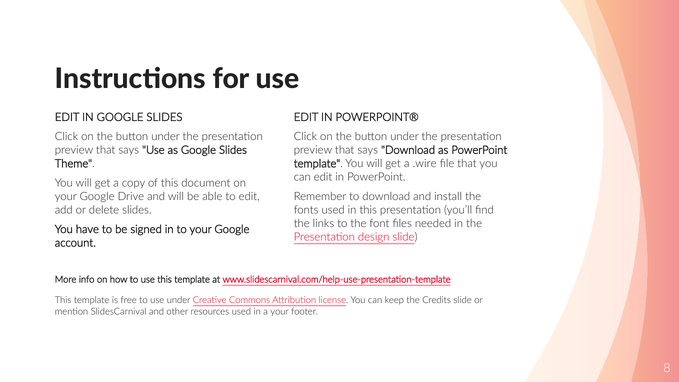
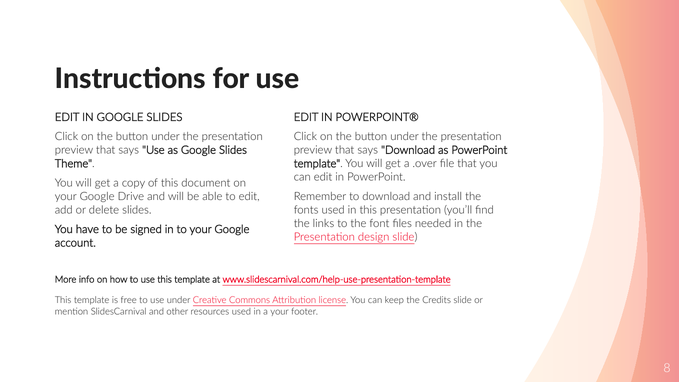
.wire: .wire -> .over (425, 164)
